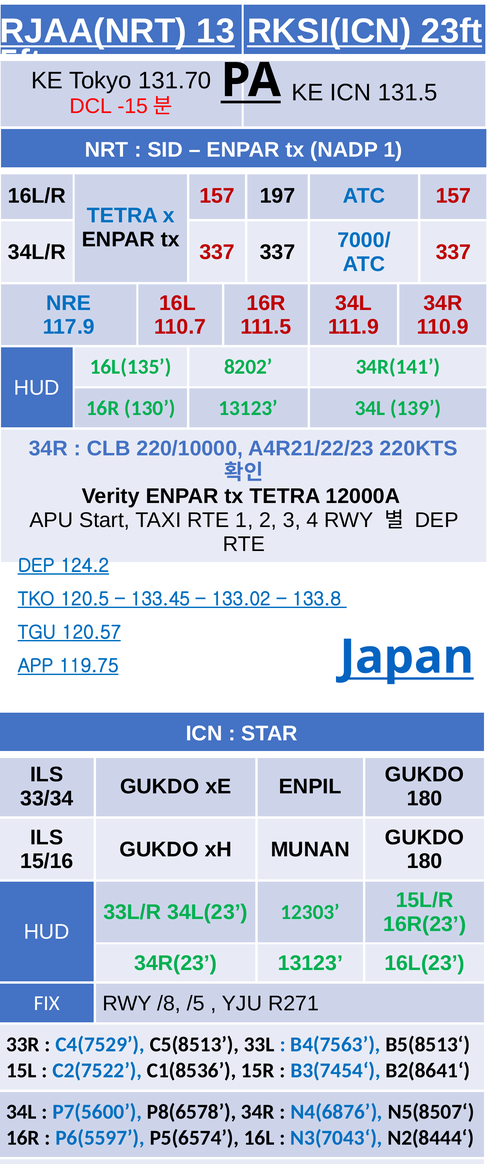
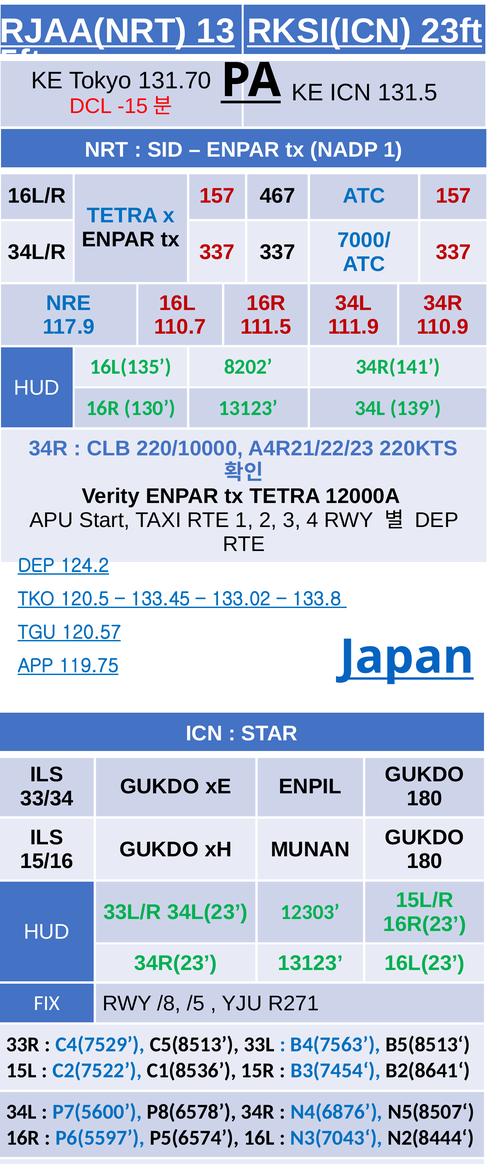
197: 197 -> 467 (277, 196)
